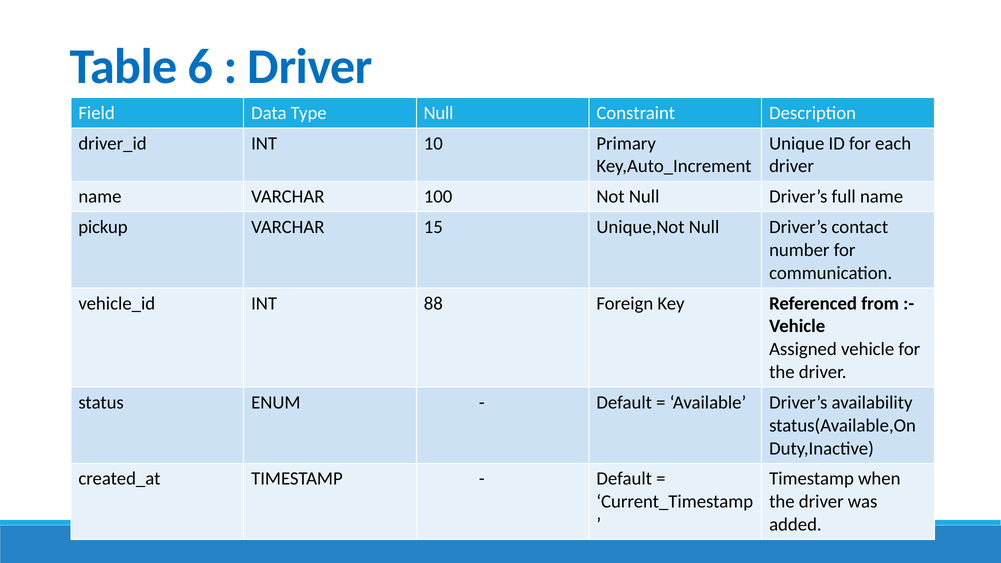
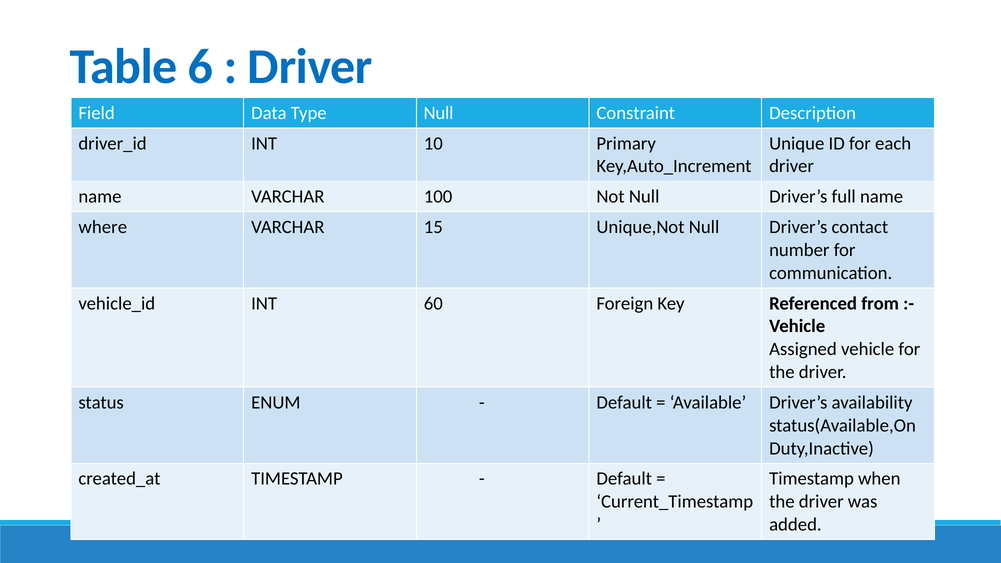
pickup: pickup -> where (103, 227)
88: 88 -> 60 (433, 303)
